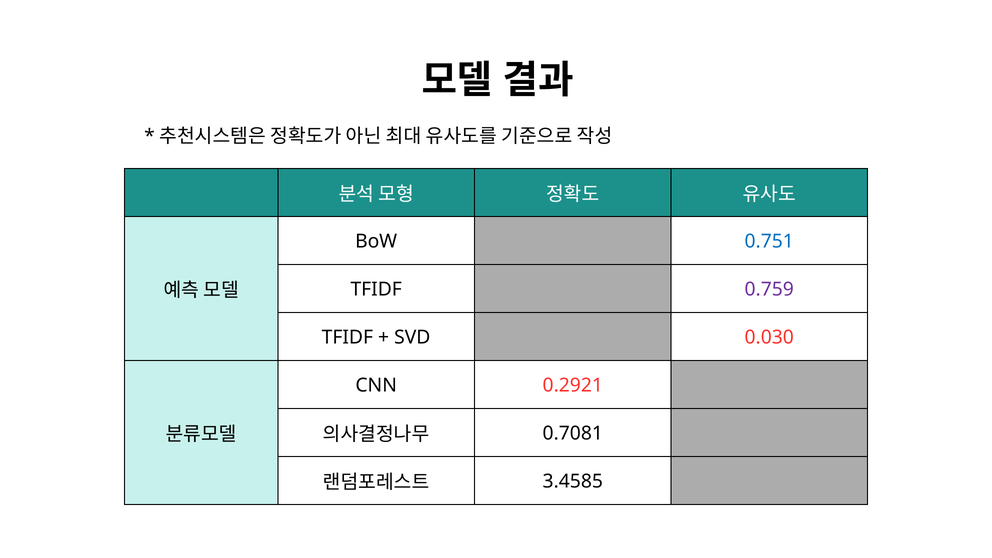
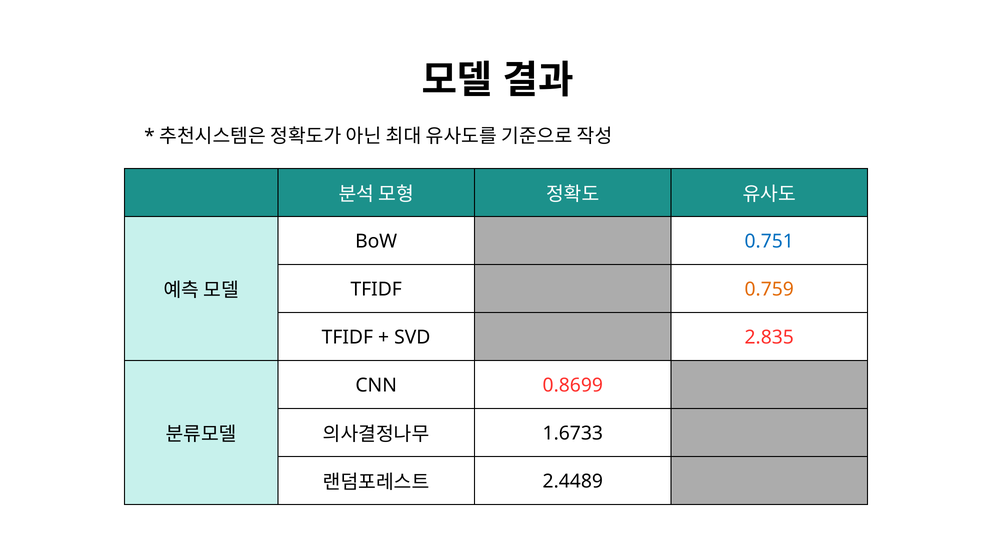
0.759 colour: purple -> orange (769, 290)
0.030: 0.030 -> 2.835 (769, 338)
0.2921: 0.2921 -> 0.8699 (573, 386)
0.7081: 0.7081 -> 1.6733 (573, 434)
3.4585: 3.4585 -> 2.4489 (573, 482)
